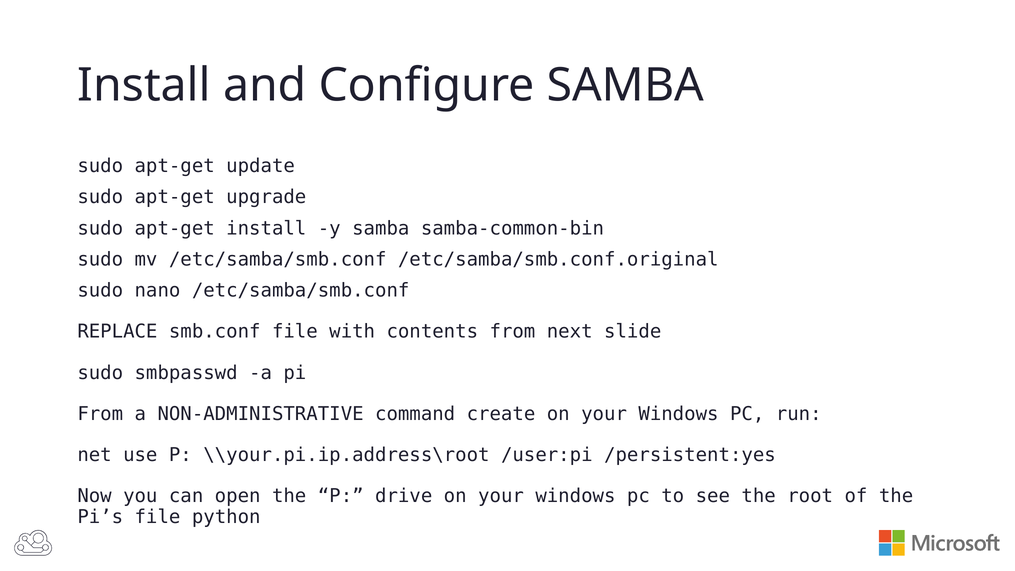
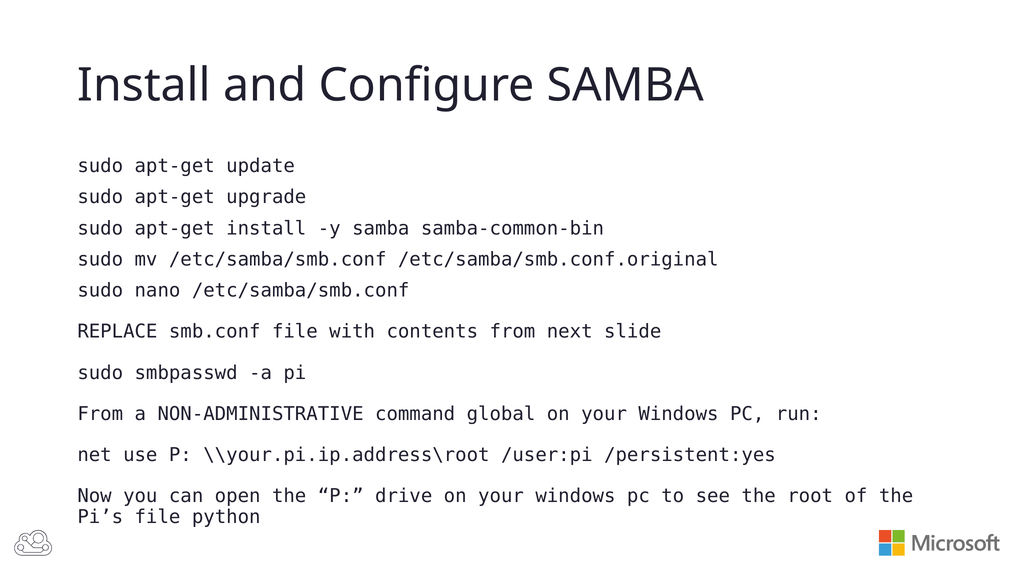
create: create -> global (501, 414)
